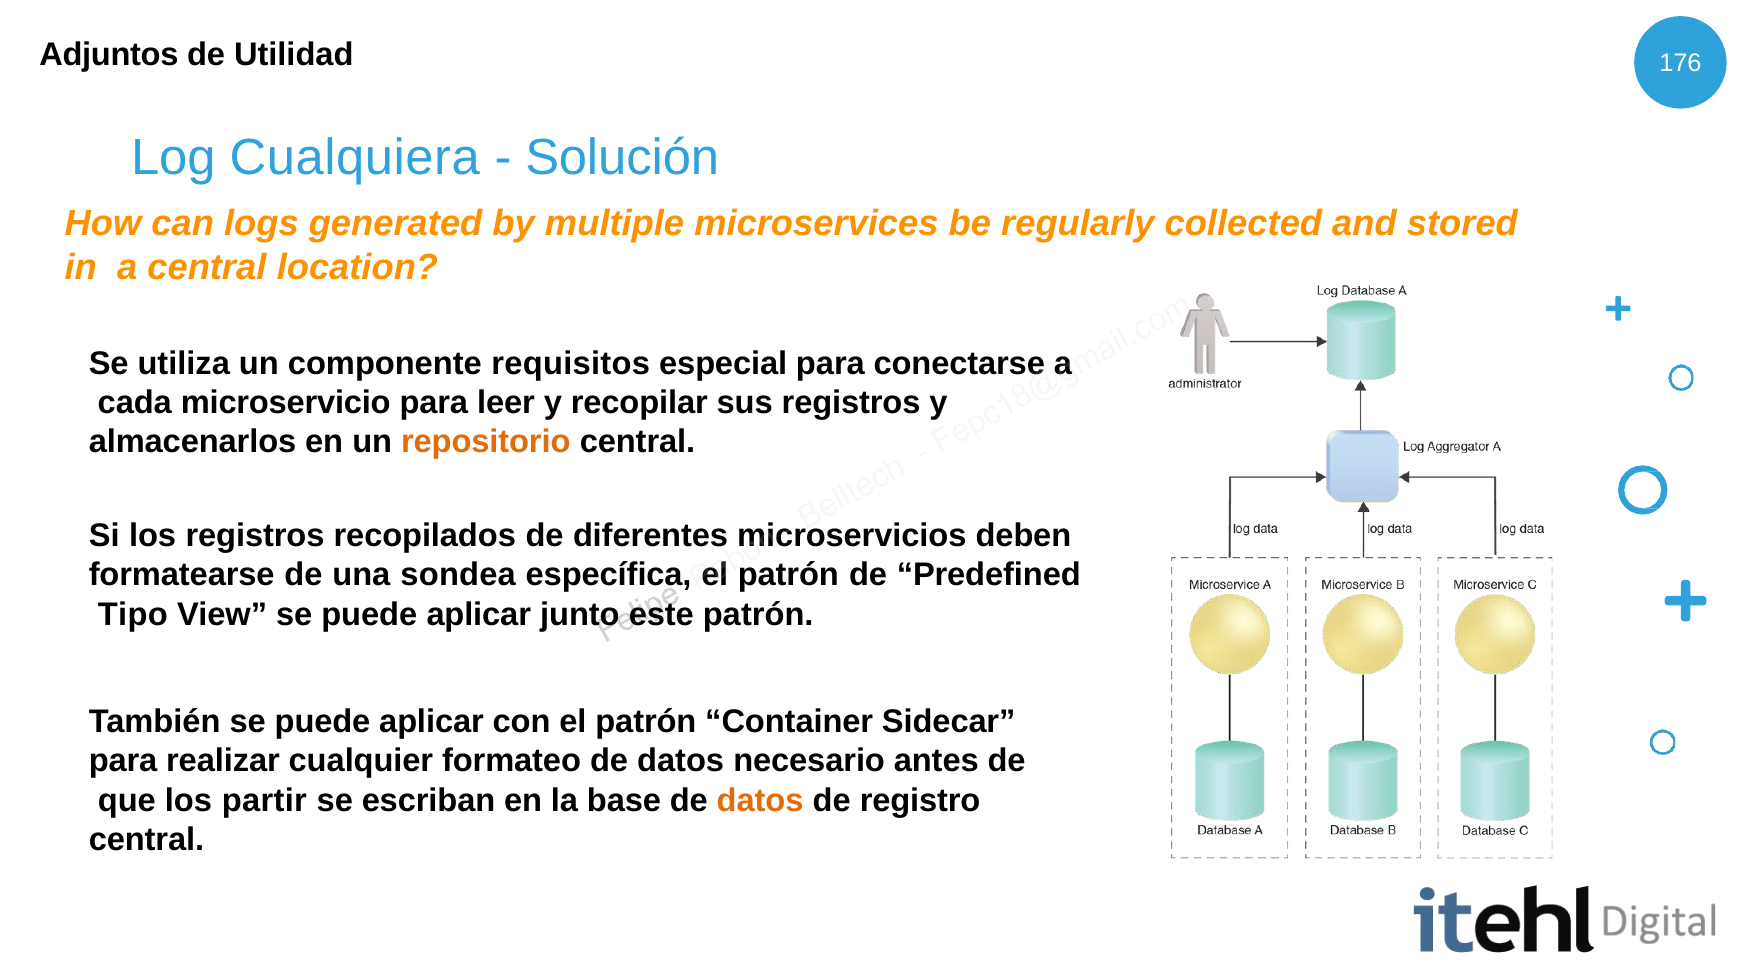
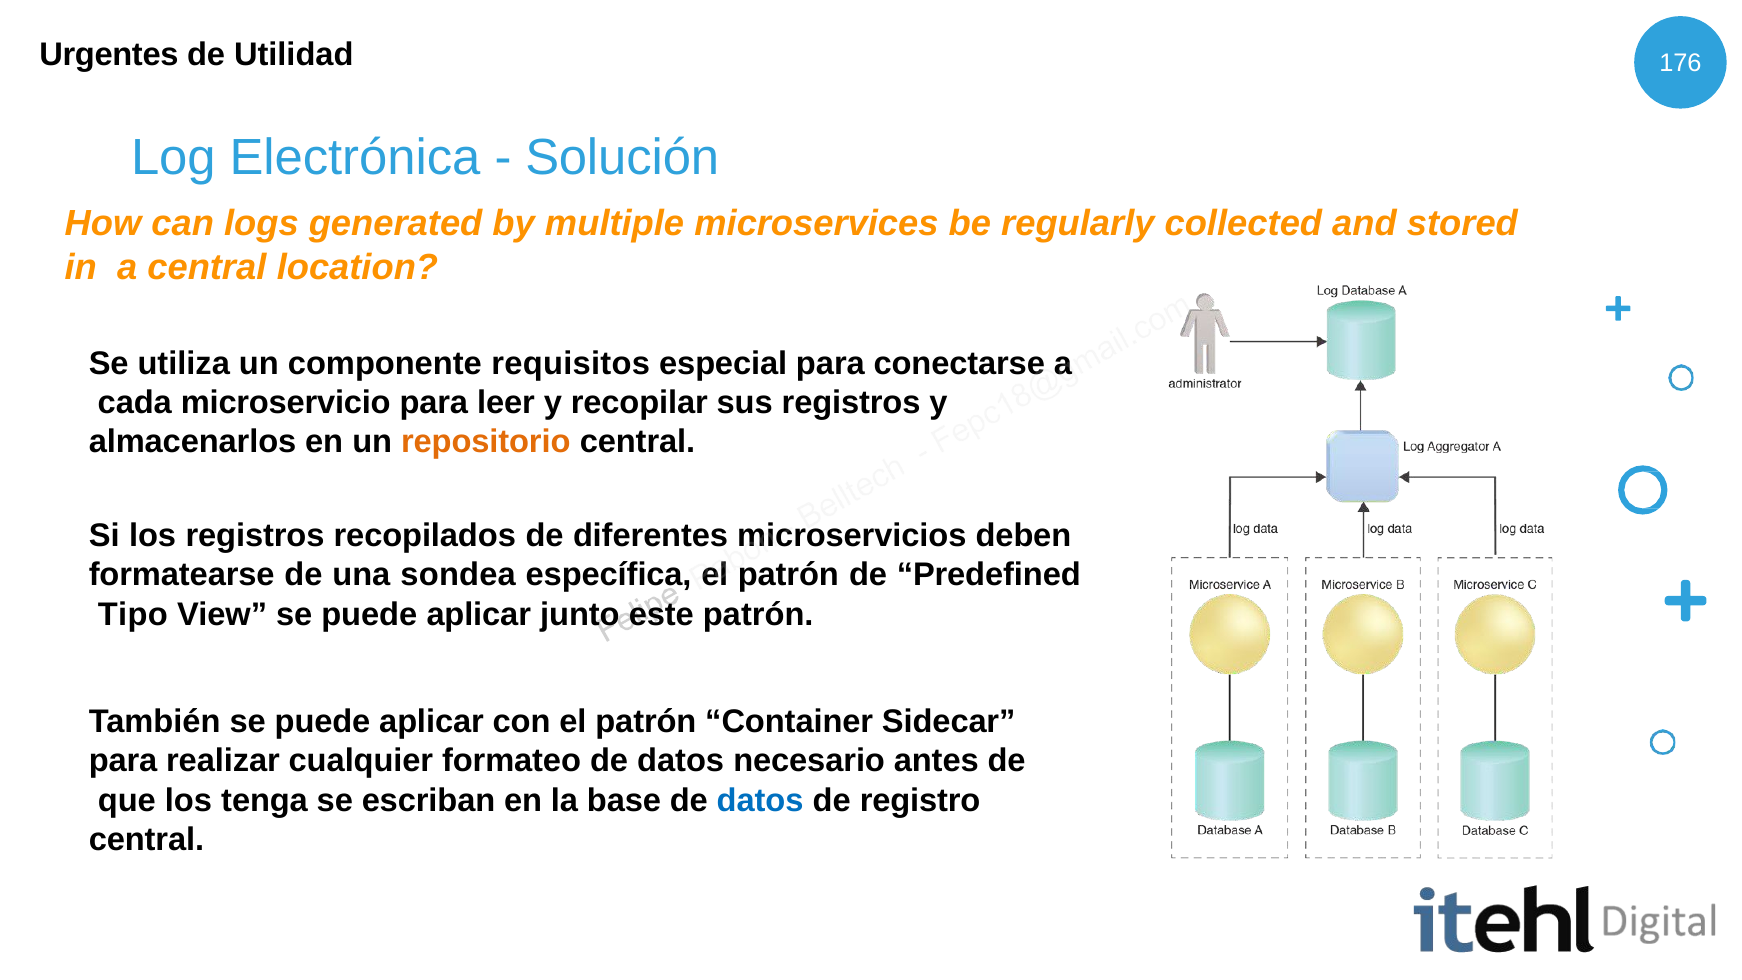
Adjuntos: Adjuntos -> Urgentes (109, 55)
Cualquiera: Cualquiera -> Electrónica (355, 158)
partir: partir -> tenga (265, 800)
datos colour: orange -> blue (760, 800)
